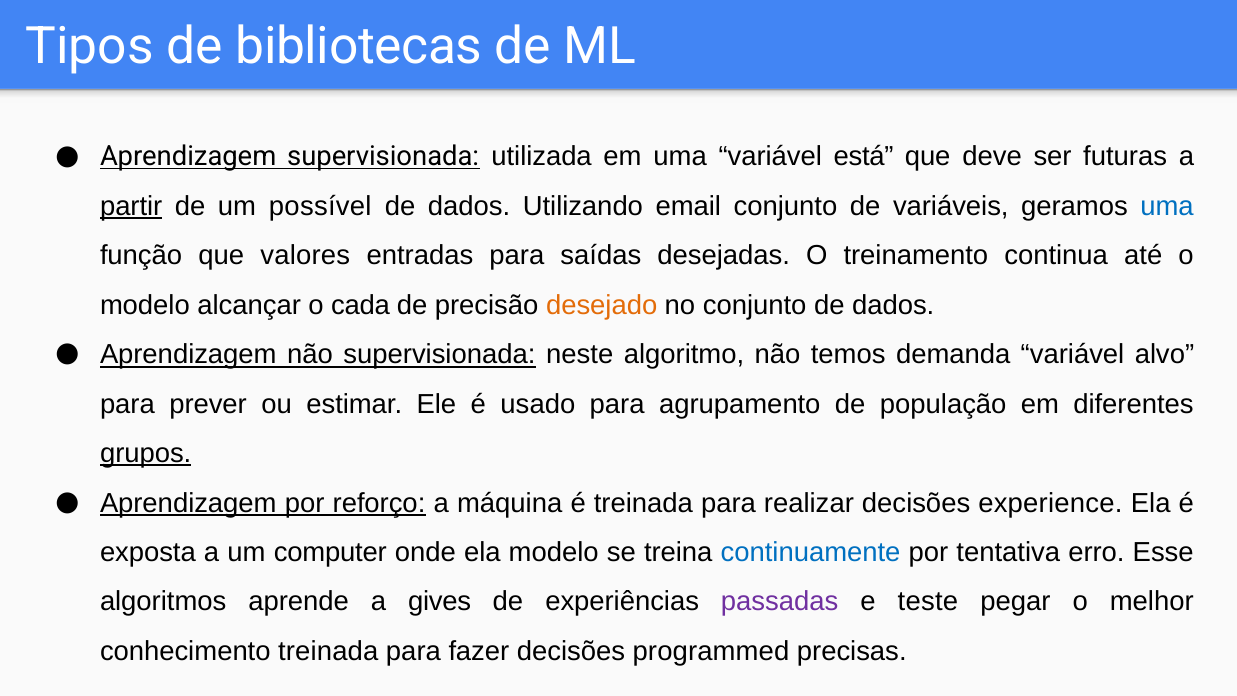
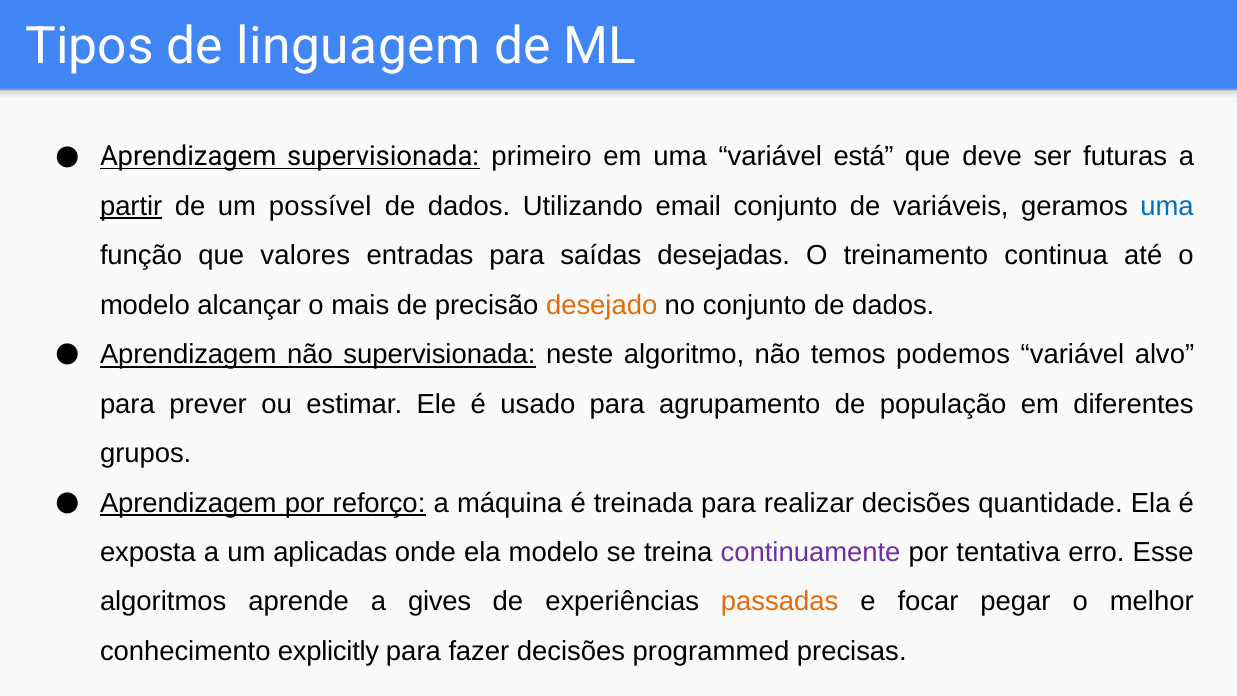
bibliotecas: bibliotecas -> linguagem (359, 47)
utilizada: utilizada -> primeiro (542, 157)
cada: cada -> mais (360, 305)
demanda: demanda -> podemos (953, 355)
grupos underline: present -> none (146, 453)
experience: experience -> quantidade (1050, 503)
computer: computer -> aplicadas (330, 552)
continuamente colour: blue -> purple (811, 552)
passadas colour: purple -> orange (780, 602)
teste: teste -> focar (928, 602)
conhecimento treinada: treinada -> explicitly (329, 651)
